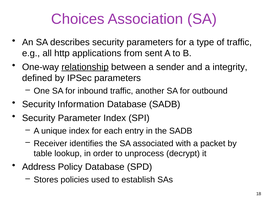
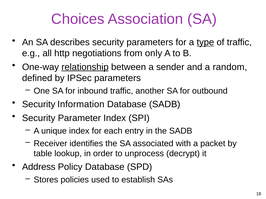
type underline: none -> present (205, 42)
applications: applications -> negotiations (97, 53)
sent: sent -> only (154, 53)
integrity: integrity -> random (230, 67)
